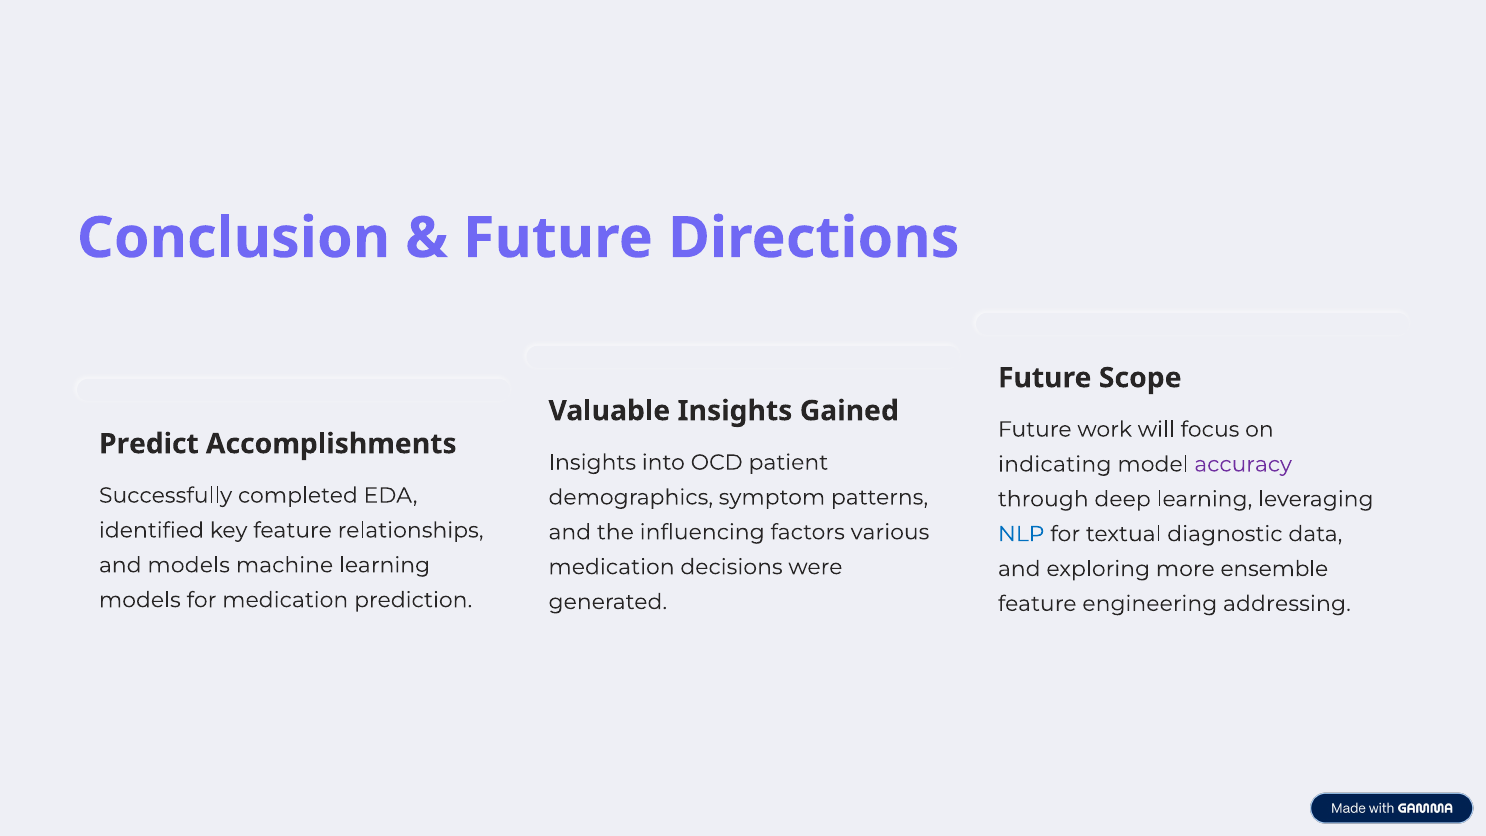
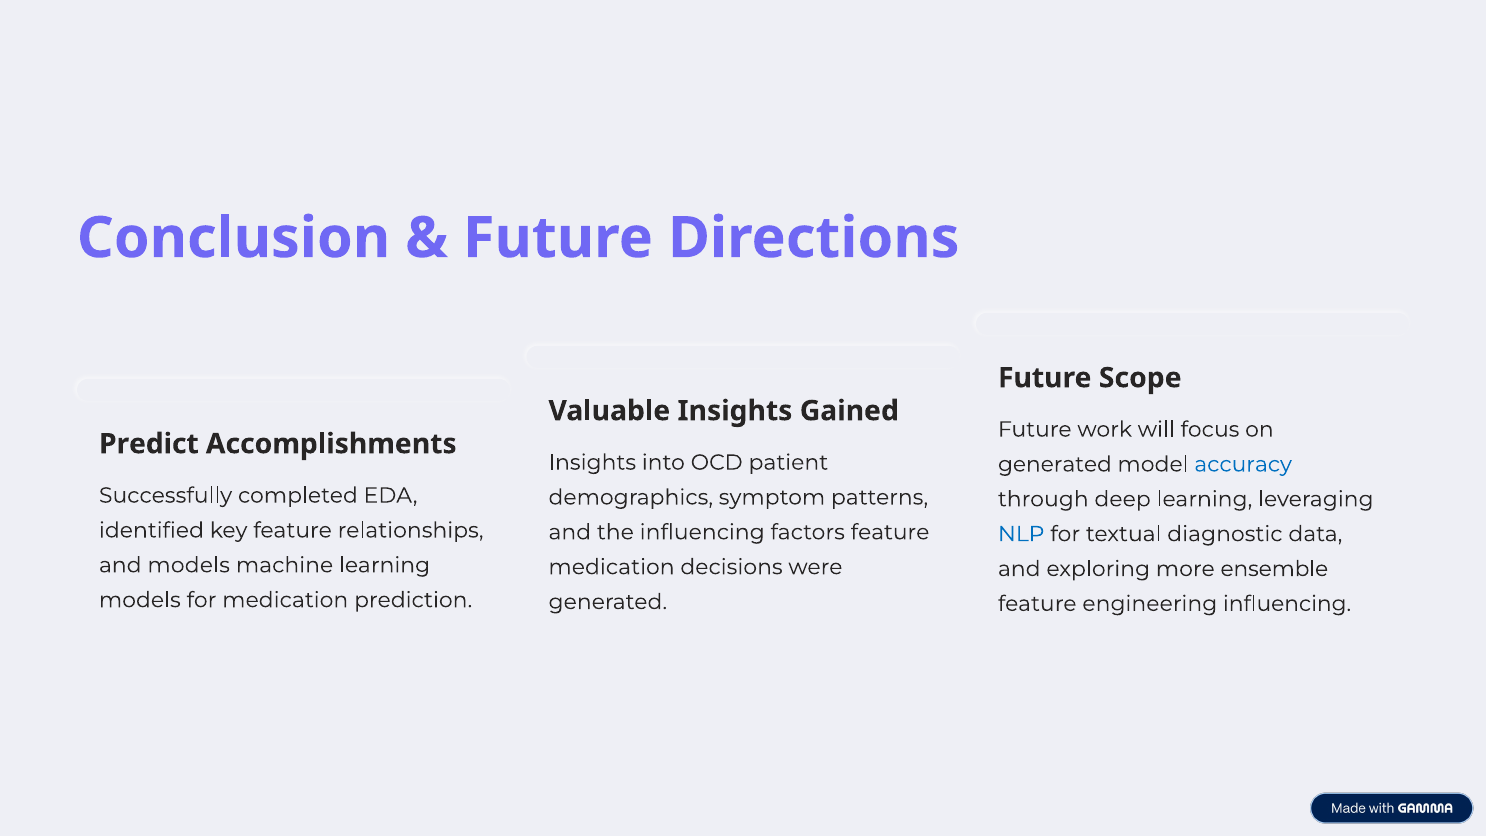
indicating: indicating -> generated (1055, 464)
accuracy colour: purple -> blue (1243, 464)
factors various: various -> feature (890, 532)
engineering addressing: addressing -> influencing (1287, 604)
